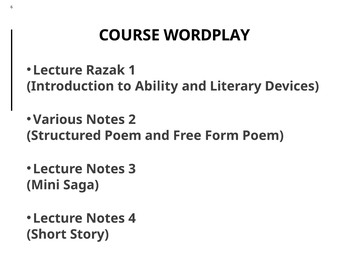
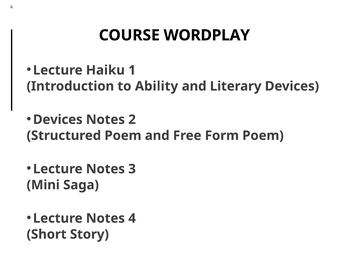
Razak: Razak -> Haiku (105, 70)
Various: Various -> Devices (58, 119)
